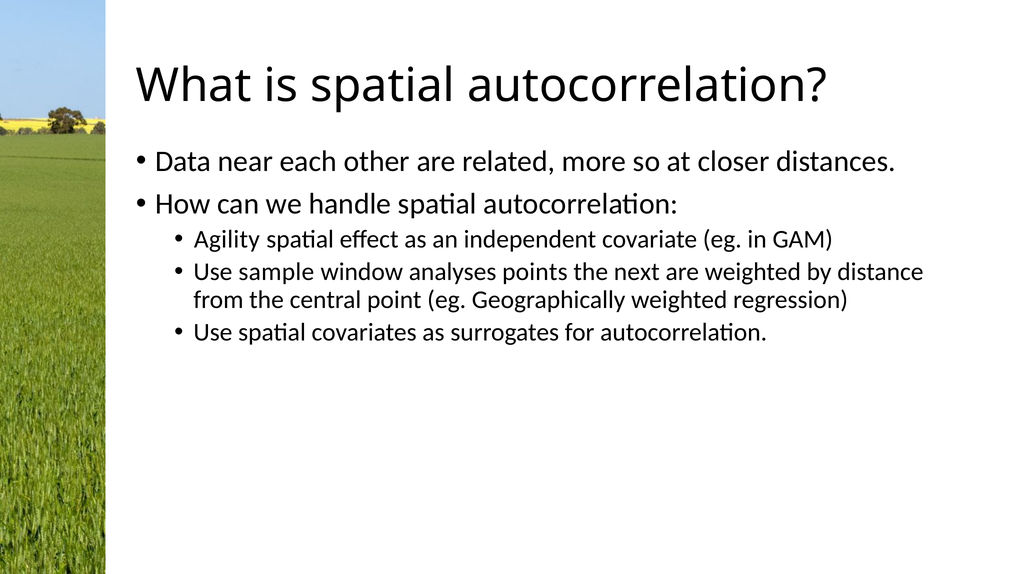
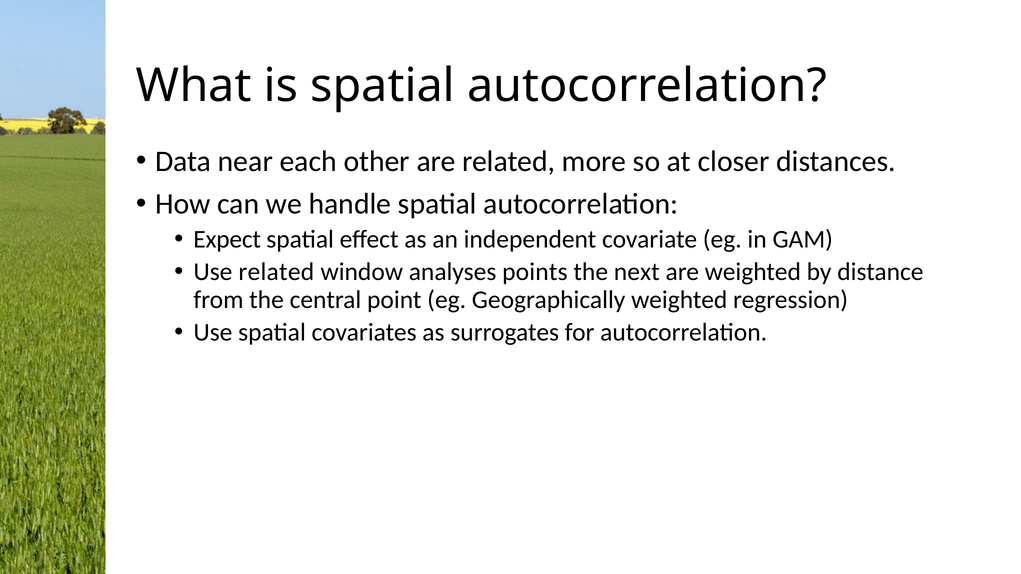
Agility: Agility -> Expect (227, 239)
Use sample: sample -> related (276, 272)
